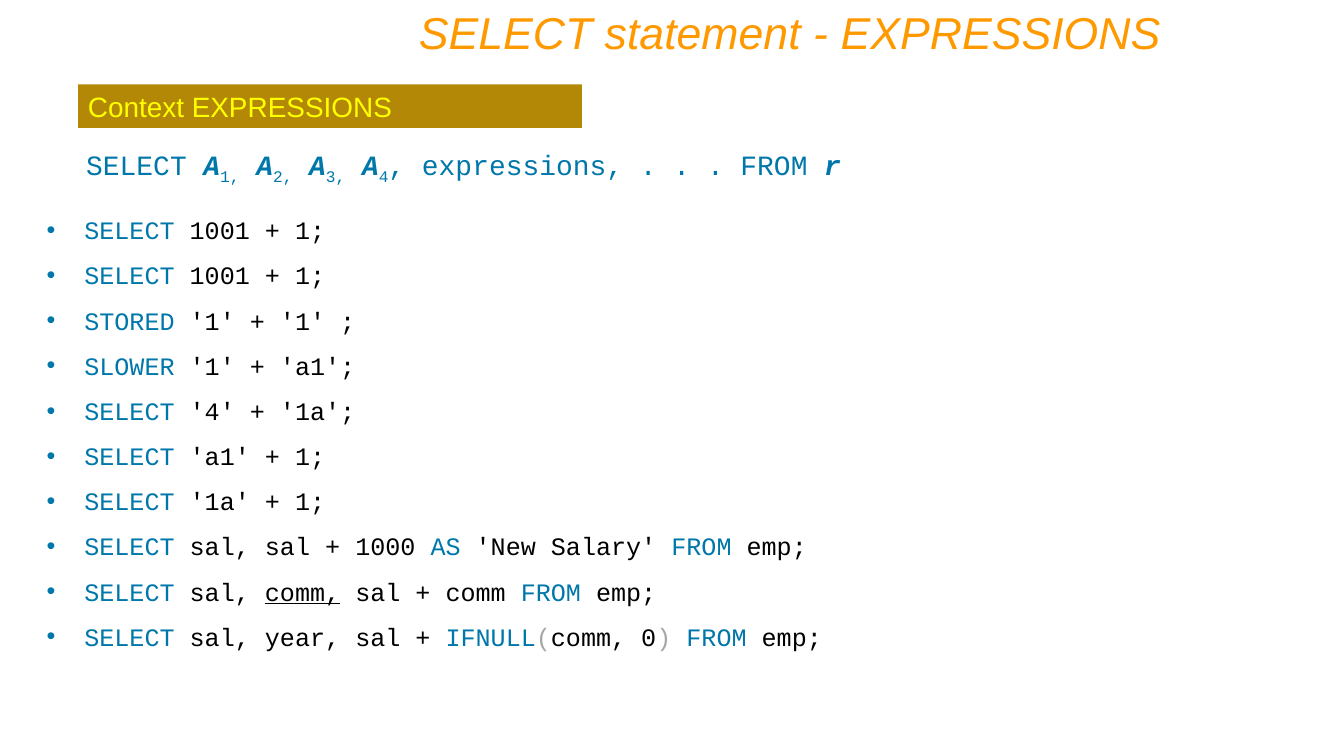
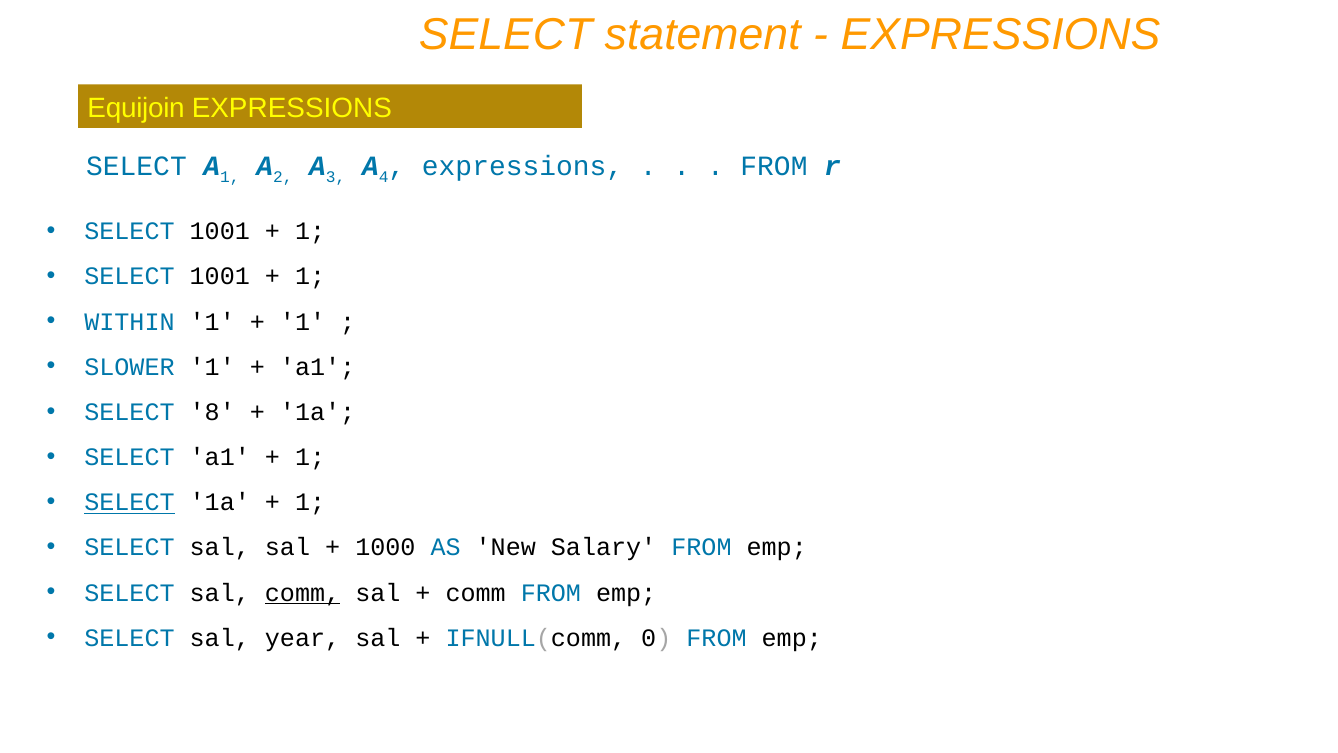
Context: Context -> Equijoin (136, 108)
STORED: STORED -> WITHIN (129, 322)
SELECT 4: 4 -> 8 (212, 412)
SELECT underline: none -> present (129, 502)
